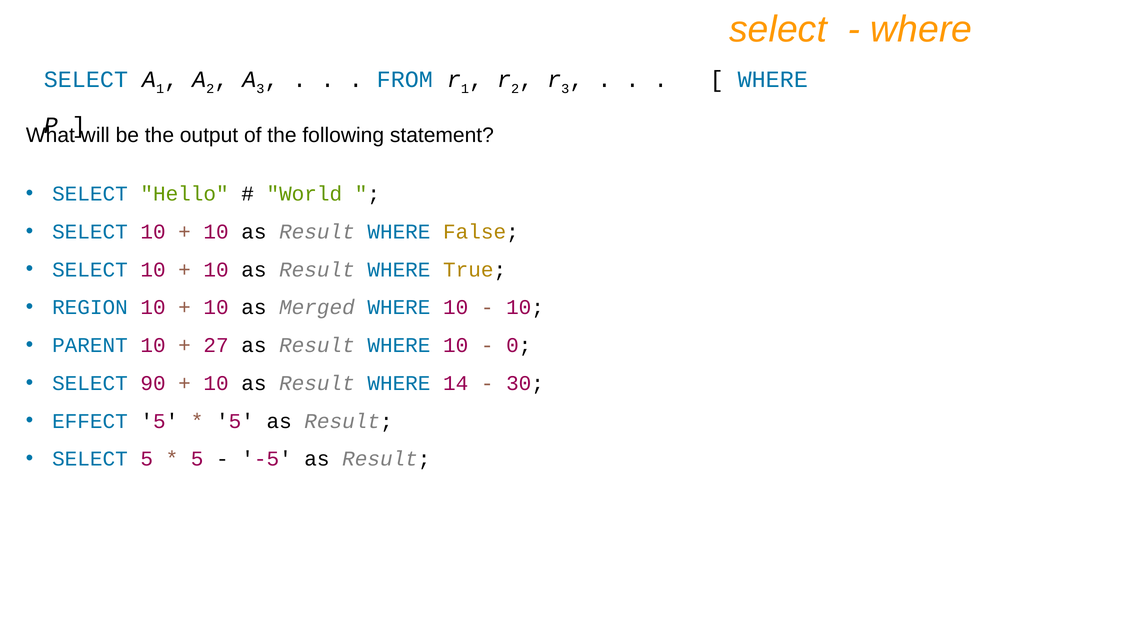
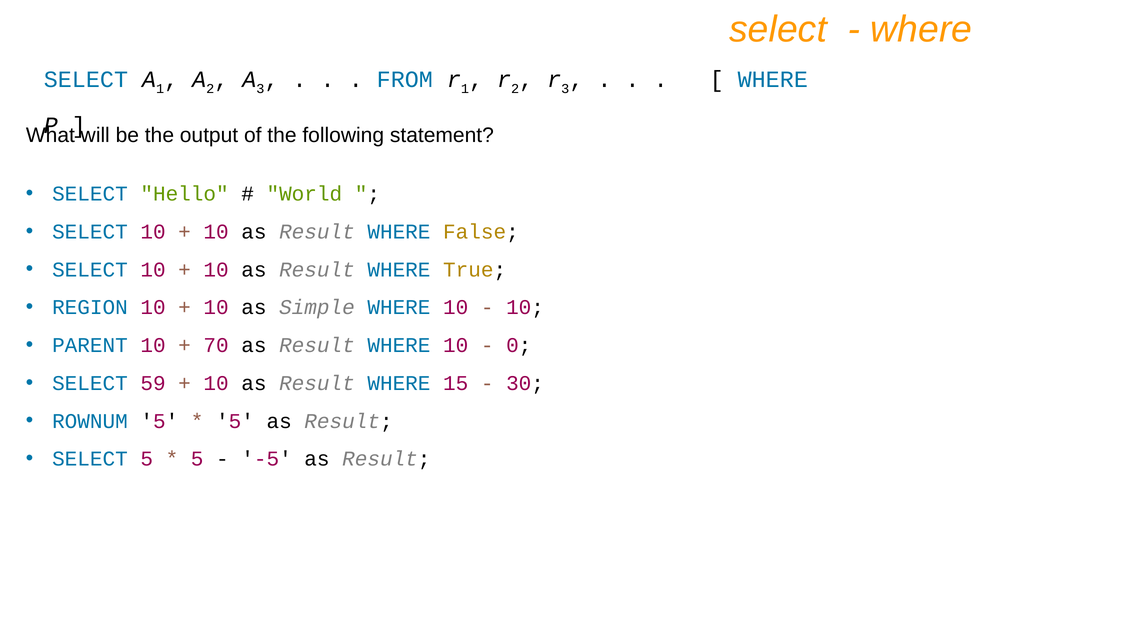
Merged: Merged -> Simple (317, 307)
27: 27 -> 70 (216, 345)
90: 90 -> 59 (153, 383)
14: 14 -> 15 (456, 383)
EFFECT: EFFECT -> ROWNUM (90, 421)
